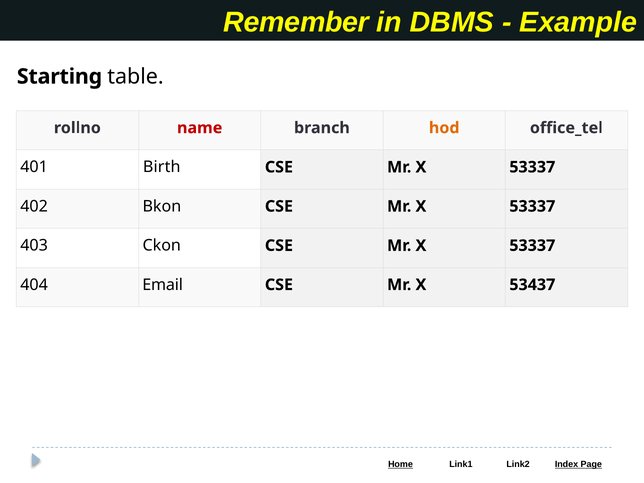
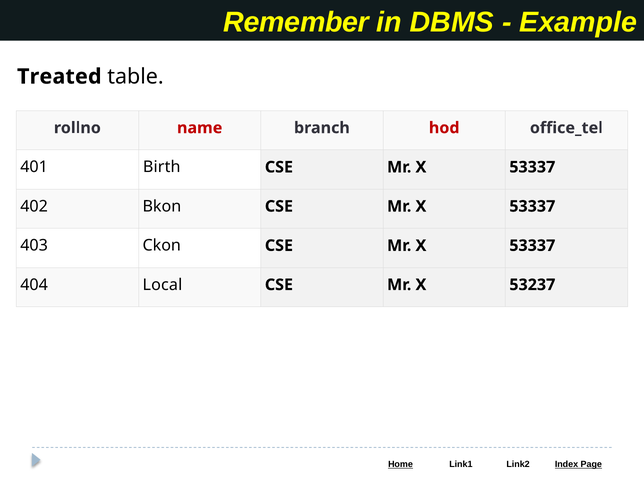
Starting: Starting -> Treated (59, 77)
hod colour: orange -> red (444, 128)
Email: Email -> Local (162, 285)
53437: 53437 -> 53237 (532, 285)
